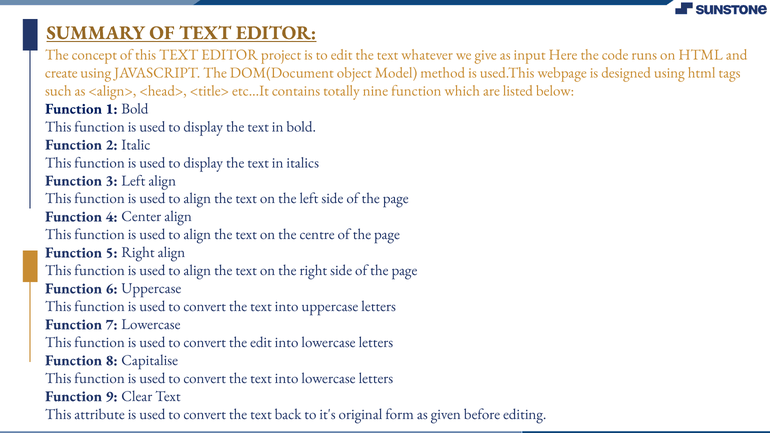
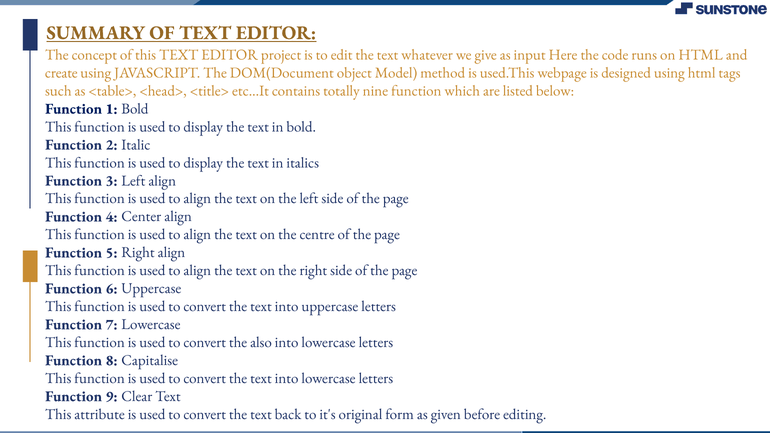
<align>: <align> -> <table> (112, 91)
the edit: edit -> also (261, 342)
